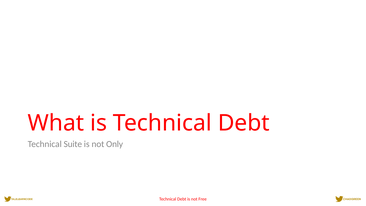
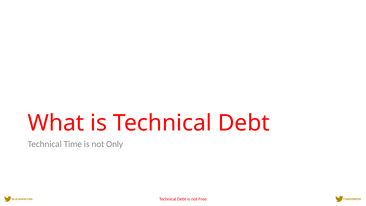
Suite: Suite -> Time (73, 144)
